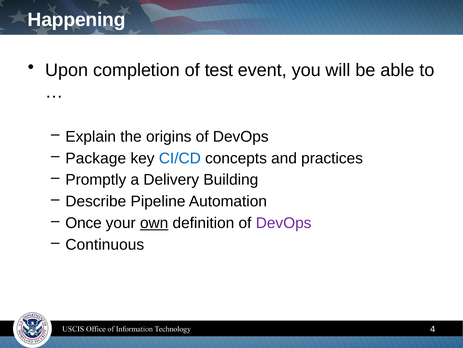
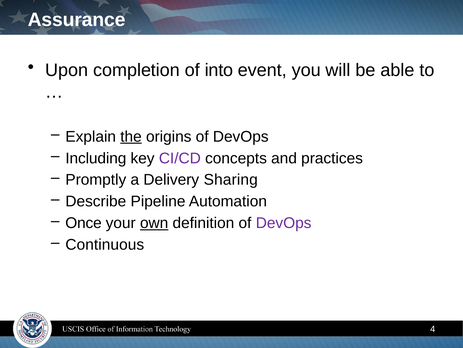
Happening: Happening -> Assurance (77, 20)
test: test -> into (219, 70)
the underline: none -> present (131, 136)
Package: Package -> Including (96, 158)
CI/CD colour: blue -> purple (180, 158)
Building: Building -> Sharing (231, 180)
